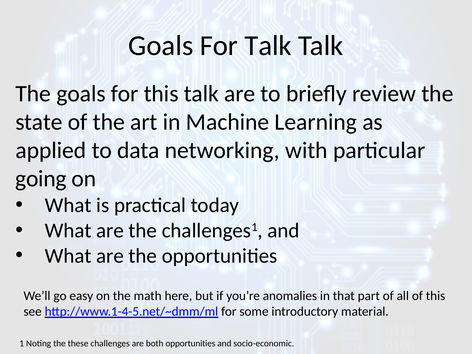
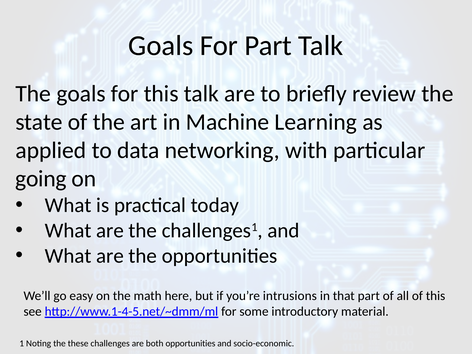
For Talk: Talk -> Part (268, 46)
anomalies: anomalies -> intrusions (290, 296)
